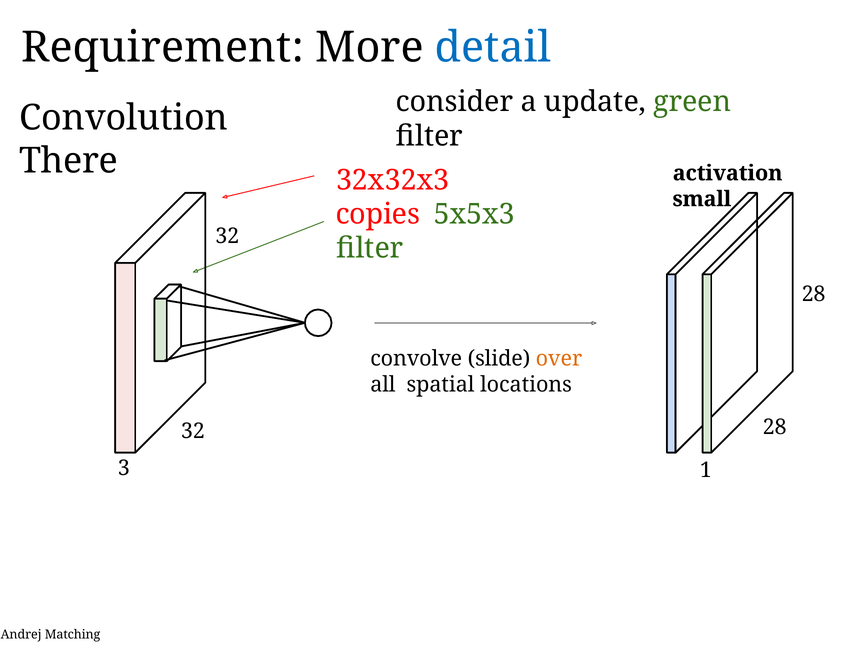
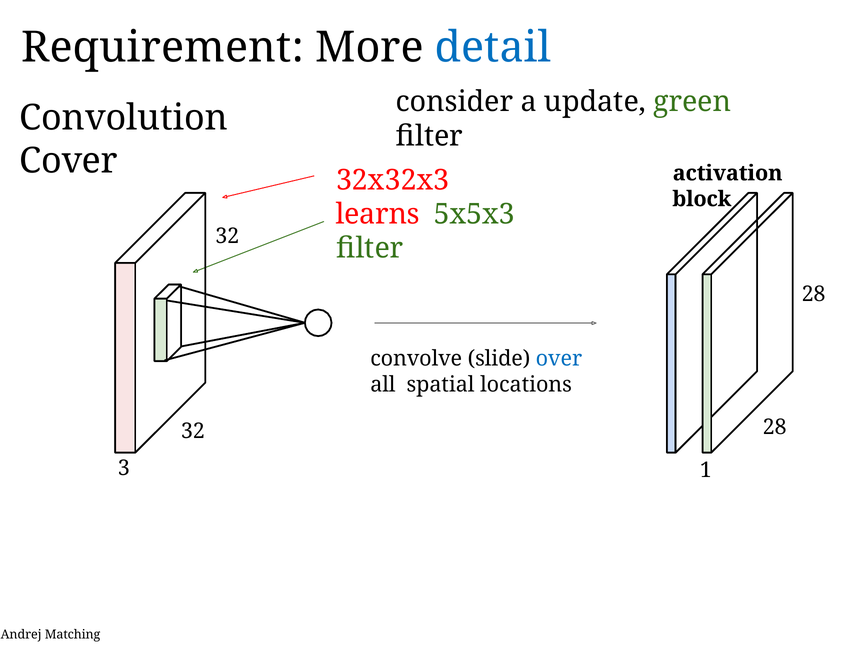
There: There -> Cover (69, 161)
small: small -> block (702, 199)
copies: copies -> learns (378, 215)
over colour: orange -> blue (559, 359)
